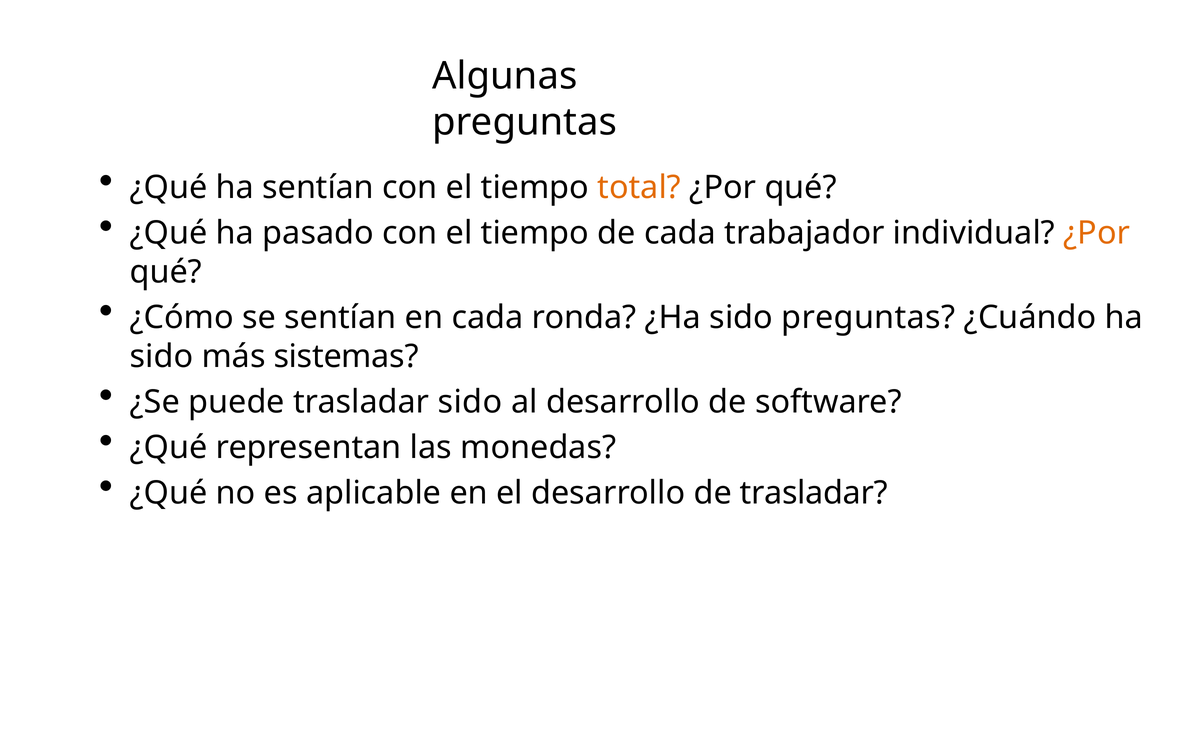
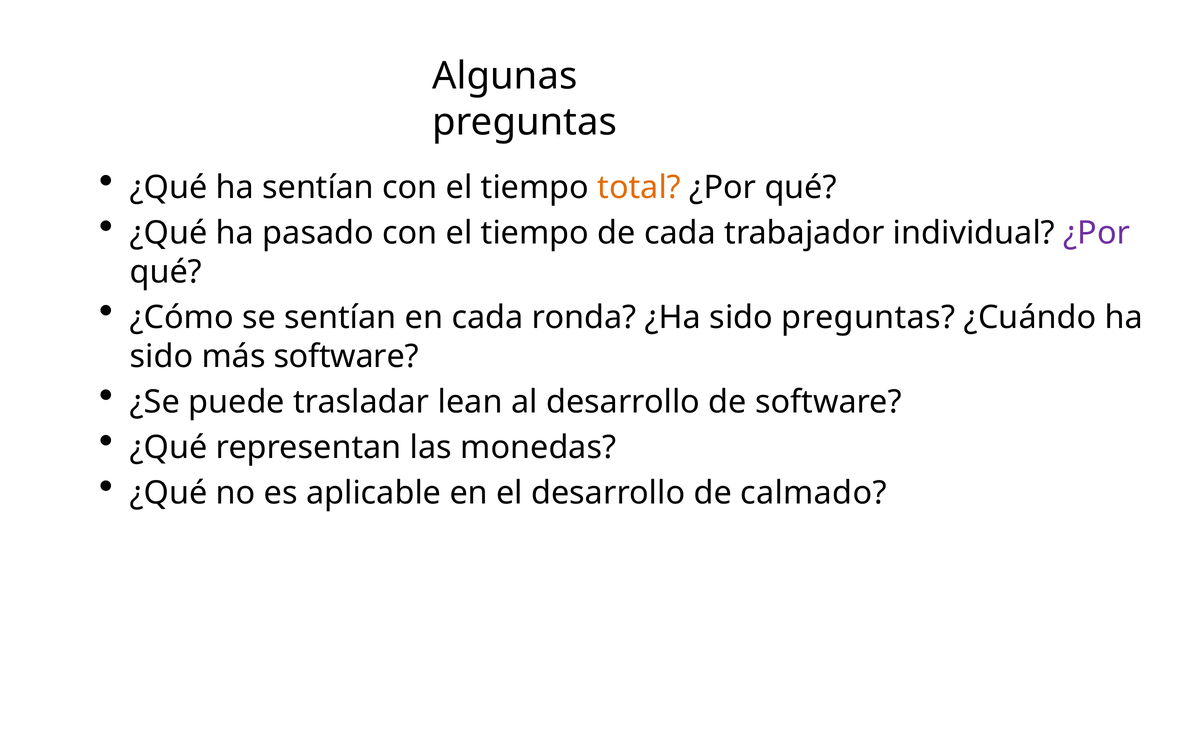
¿Por colour: orange -> purple (1097, 233)
más sistemas: sistemas -> software (346, 356)
trasladar sido: sido -> lean (470, 402)
de trasladar: trasladar -> calmado (813, 493)
